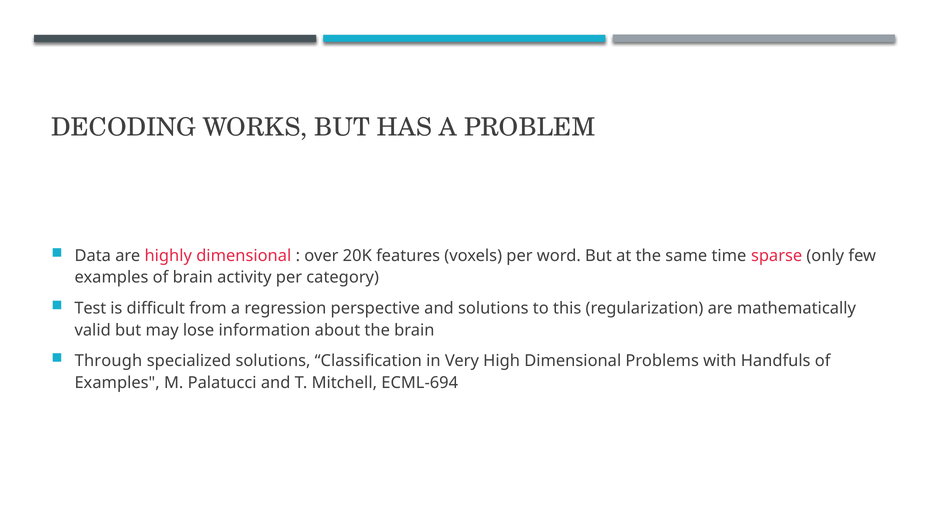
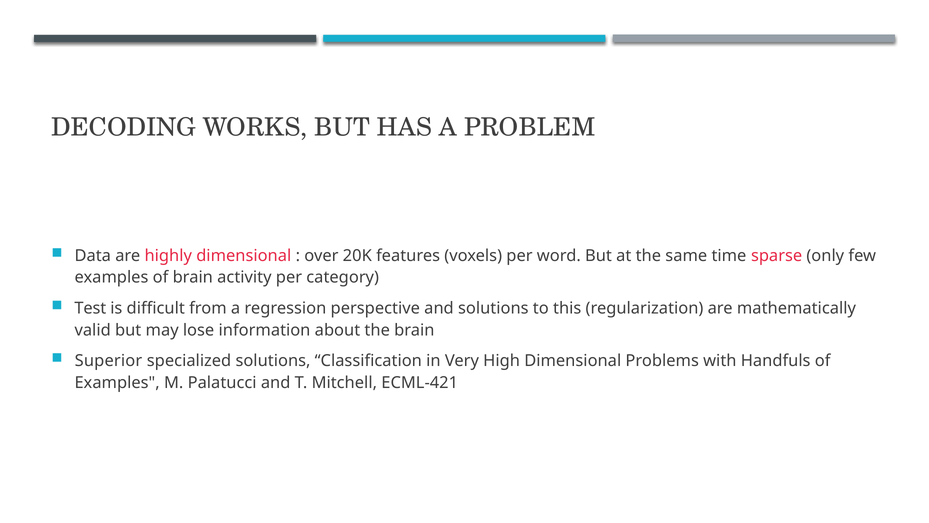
Through: Through -> Superior (108, 361)
ECML-694: ECML-694 -> ECML-421 (420, 382)
